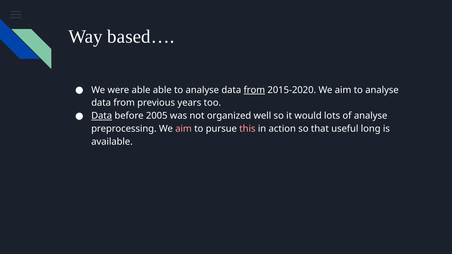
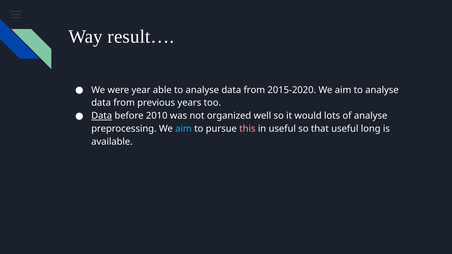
based…: based… -> result… (141, 37)
were able: able -> year (141, 90)
from underline: present -> none (254, 90)
2005: 2005 -> 2010 (157, 116)
aim colour: pink -> light blue (184, 129)
in action: action -> useful (282, 129)
